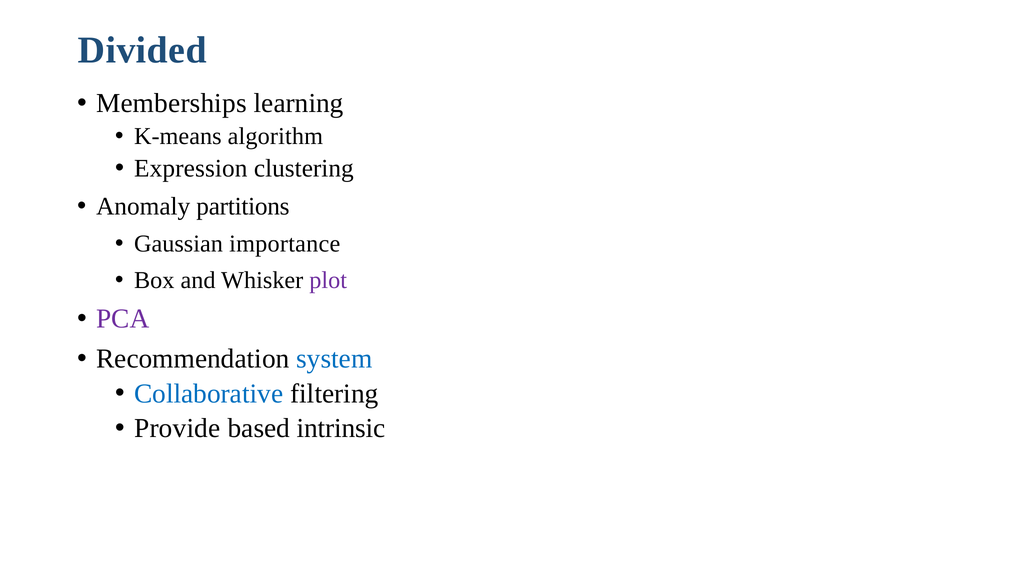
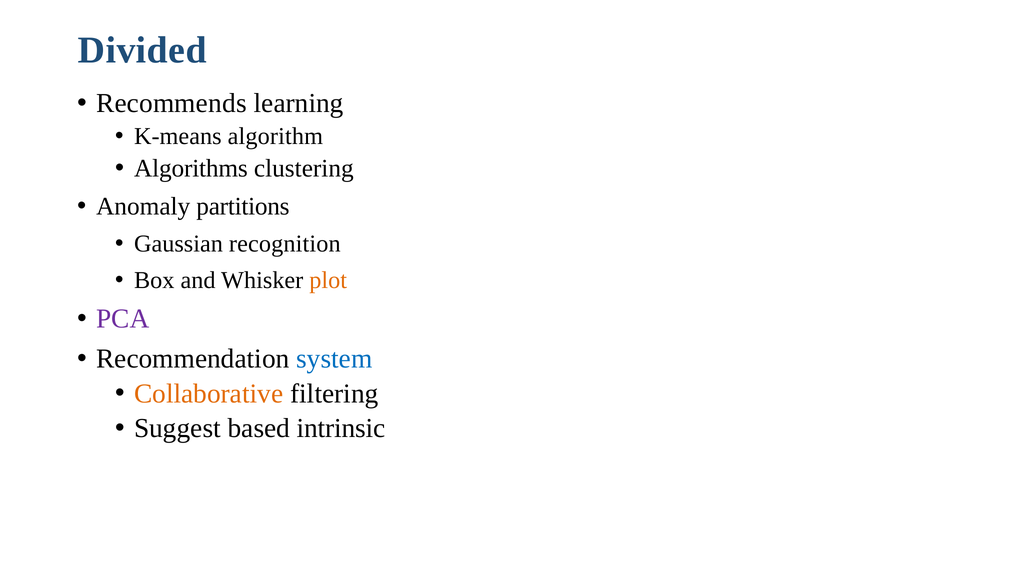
Memberships: Memberships -> Recommends (171, 103)
Expression: Expression -> Algorithms (191, 169)
importance: importance -> recognition (285, 244)
plot colour: purple -> orange (328, 280)
Collaborative colour: blue -> orange (209, 394)
Provide: Provide -> Suggest (177, 429)
